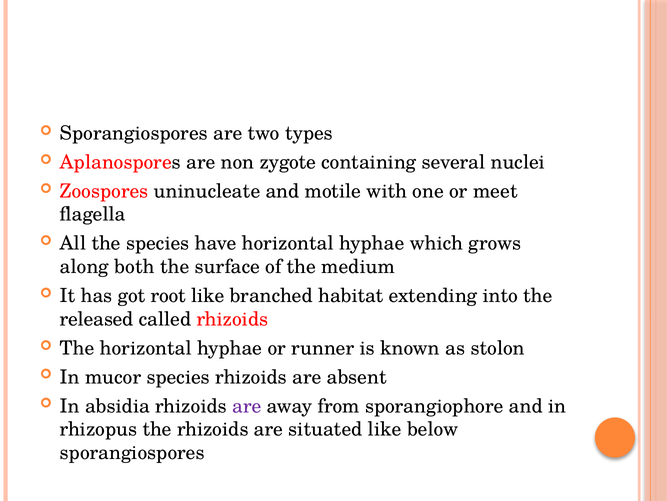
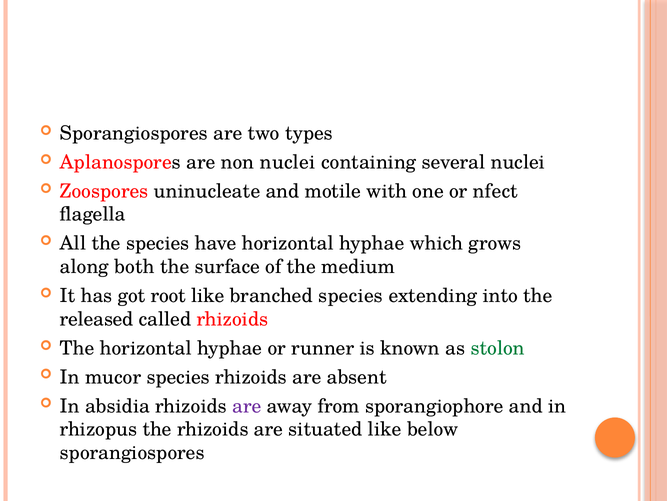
non zygote: zygote -> nuclei (288, 162)
meet: meet -> nfect (495, 191)
branched habitat: habitat -> species (351, 295)
stolon colour: black -> green (498, 348)
